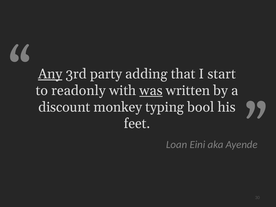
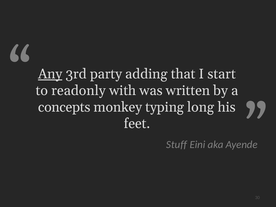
was underline: present -> none (151, 91)
discount: discount -> concepts (64, 107)
bool: bool -> long (201, 107)
Loan: Loan -> Stuff (177, 145)
